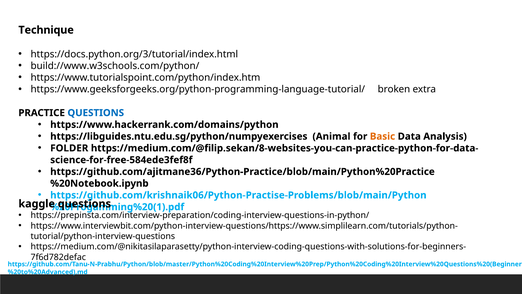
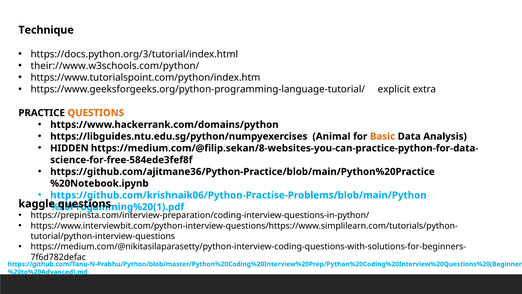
build://www.w3schools.com/python/: build://www.w3schools.com/python/ -> their://www.w3schools.com/python/ (115, 66)
broken: broken -> explicit (394, 89)
QUESTIONS colour: blue -> orange (96, 113)
FOLDER: FOLDER -> HIDDEN (69, 148)
